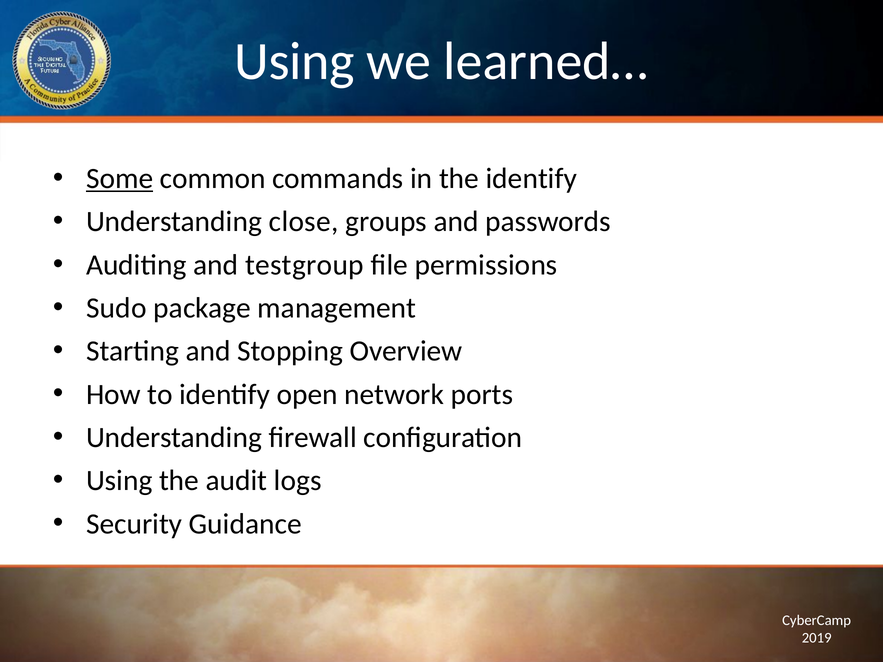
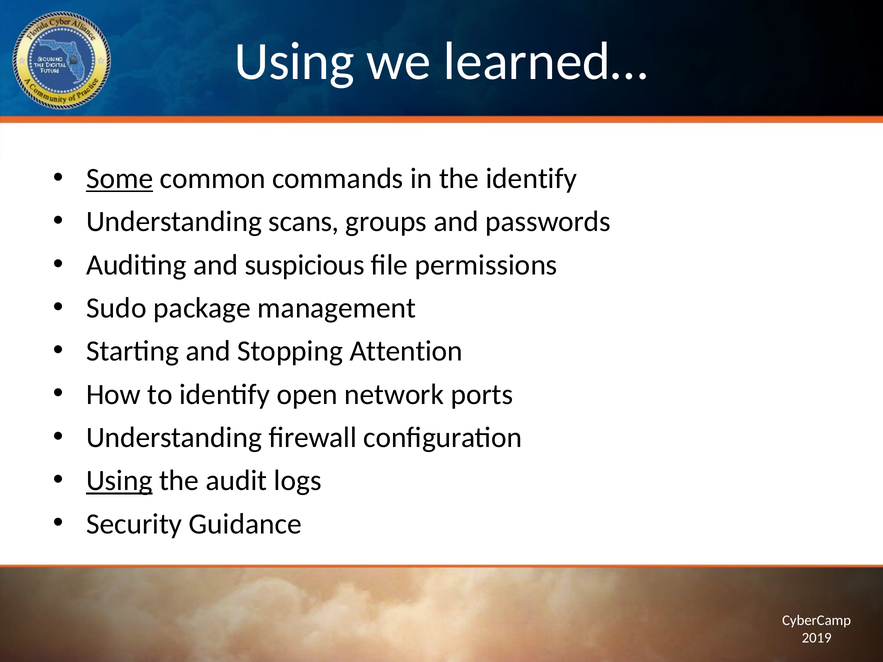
close: close -> scans (304, 222)
testgroup: testgroup -> suspicious (305, 265)
Overview: Overview -> Attention (406, 351)
Using underline: none -> present (119, 481)
